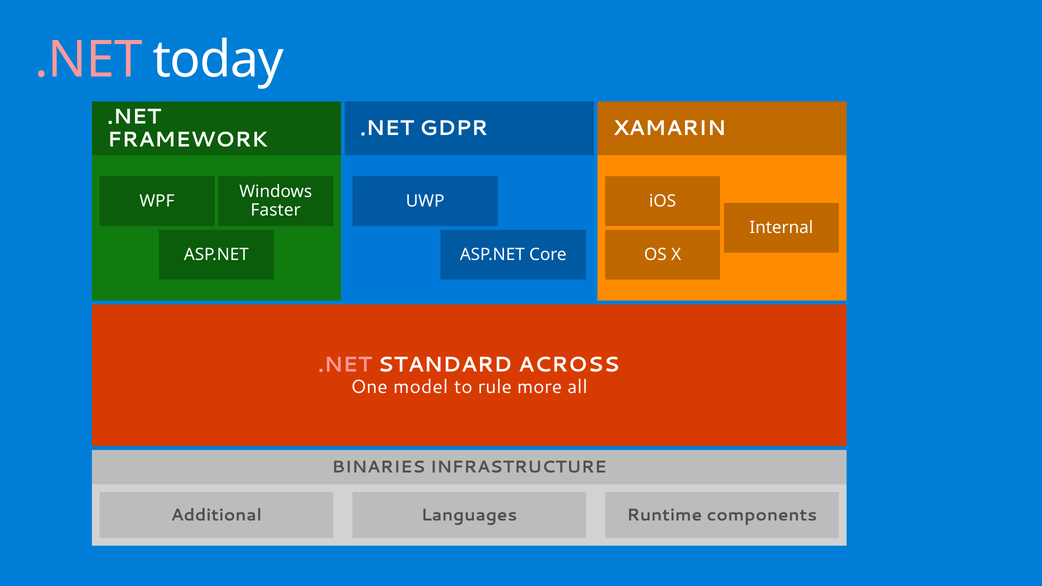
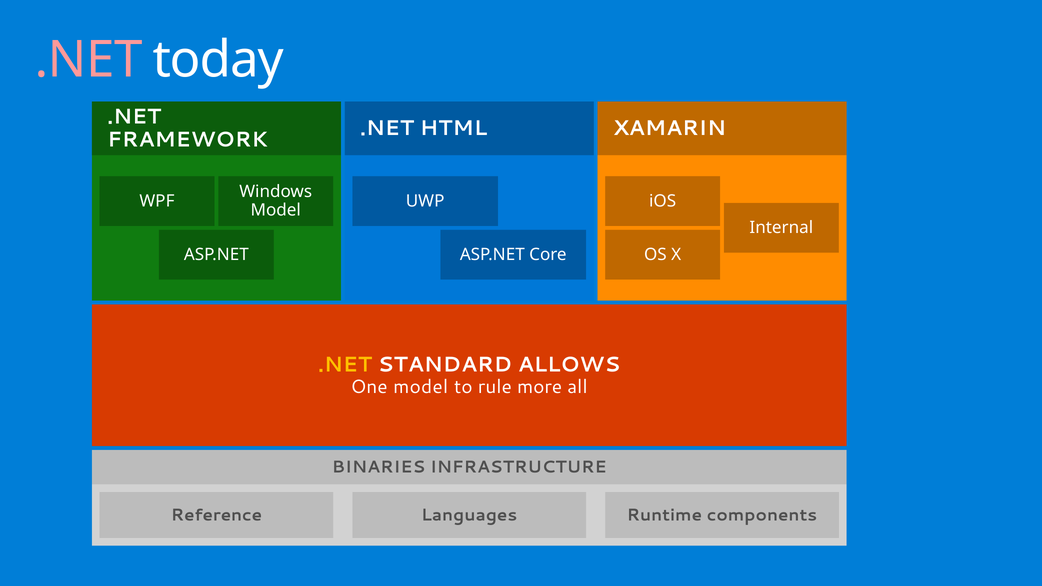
GDPR: GDPR -> HTML (454, 128)
Faster: Faster -> Model (276, 210)
.NET colour: pink -> yellow (345, 365)
ACROSS: ACROSS -> ALLOWS (569, 365)
Additional: Additional -> Reference (216, 515)
